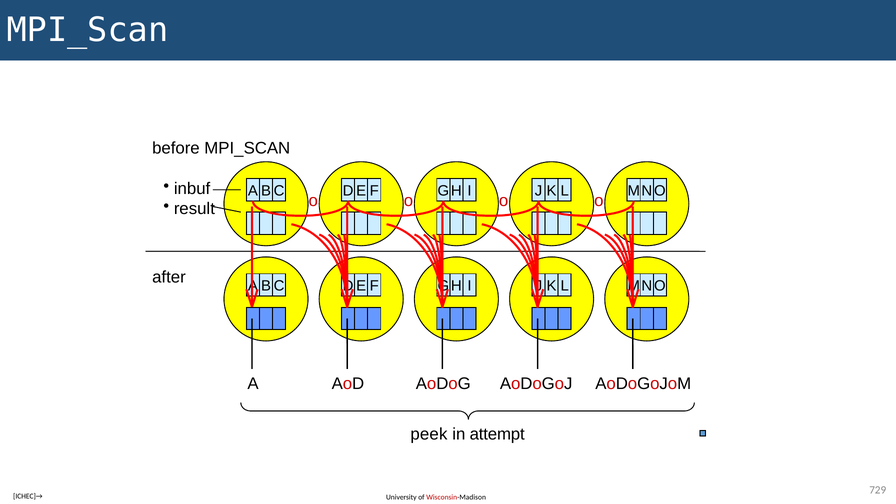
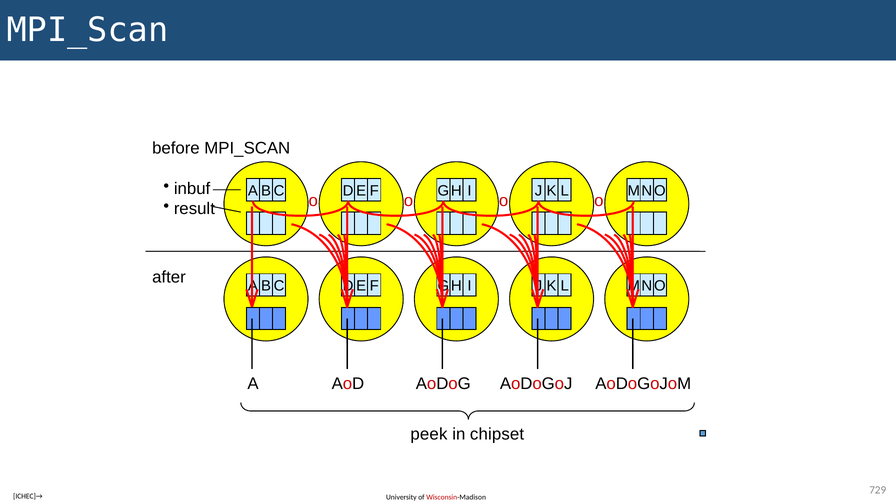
attempt: attempt -> chipset (497, 434)
